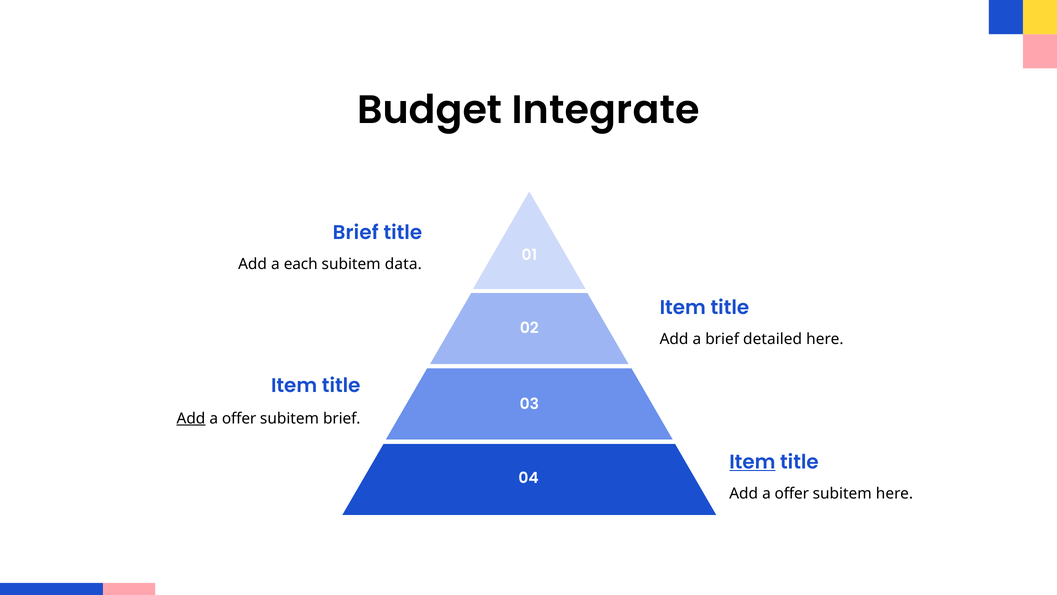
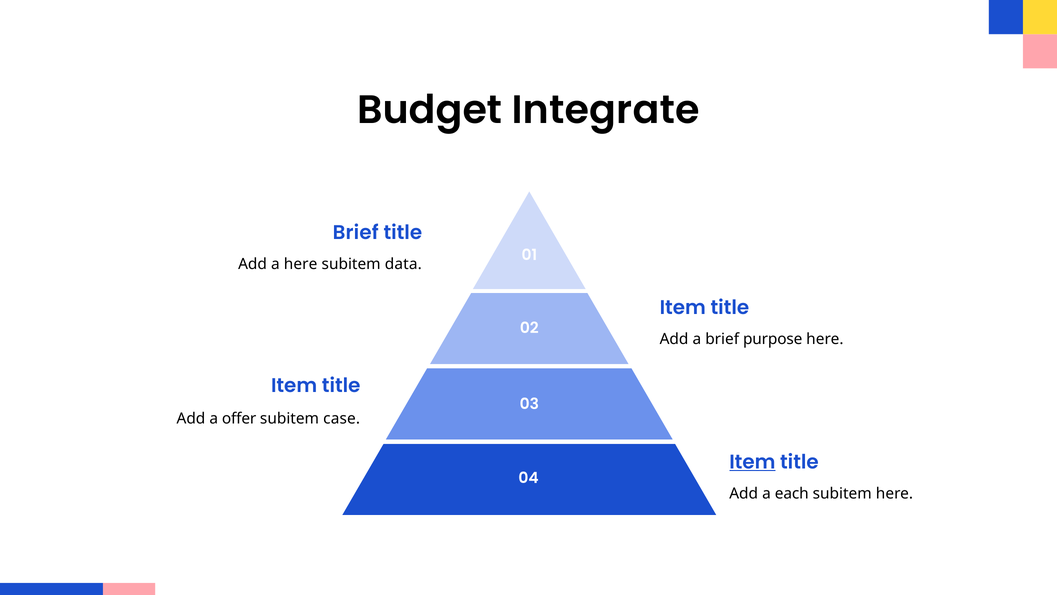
a each: each -> here (301, 264)
detailed: detailed -> purpose (773, 339)
Add underline: present -> none (191, 418)
subitem brief: brief -> case (342, 418)
offer: offer -> each (792, 493)
